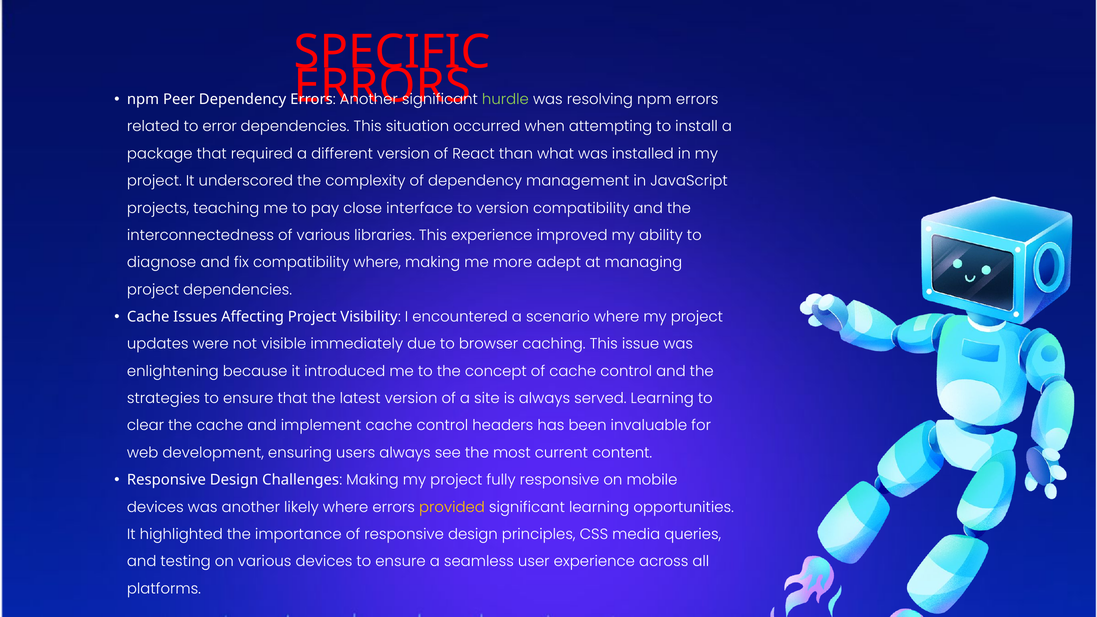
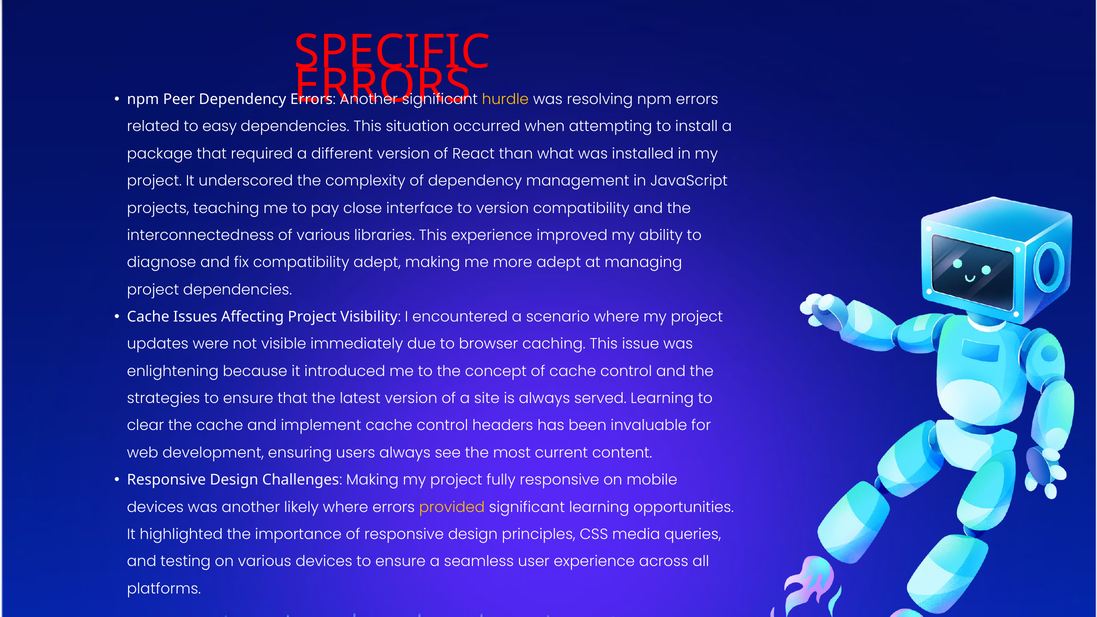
hurdle colour: light green -> yellow (505, 99)
error: error -> easy (220, 127)
compatibility where: where -> adept (377, 263)
